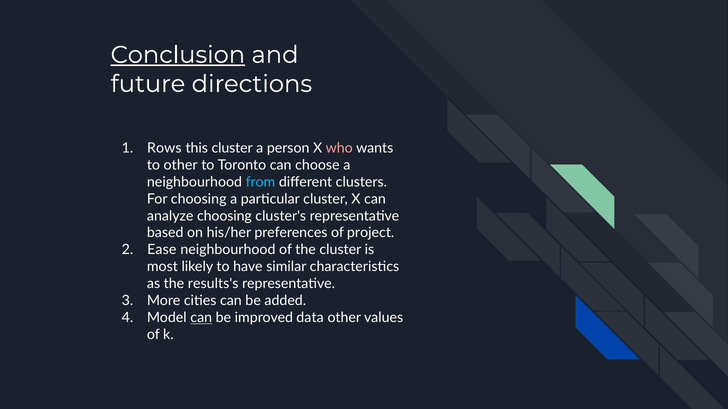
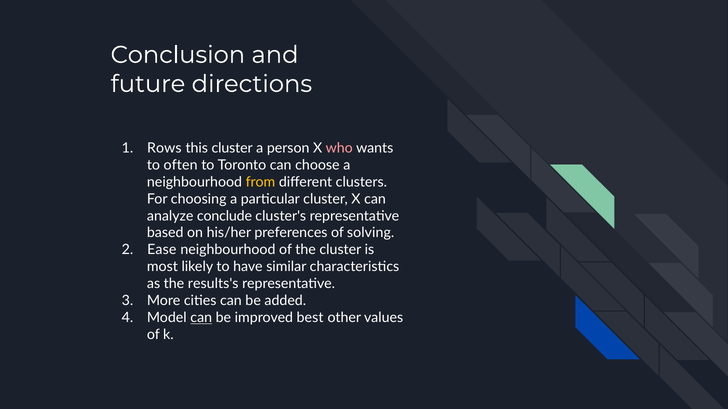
Conclusion underline: present -> none (178, 55)
to other: other -> often (181, 165)
from colour: light blue -> yellow (260, 182)
analyze choosing: choosing -> conclude (224, 216)
project: project -> solving (371, 233)
data: data -> best (310, 318)
